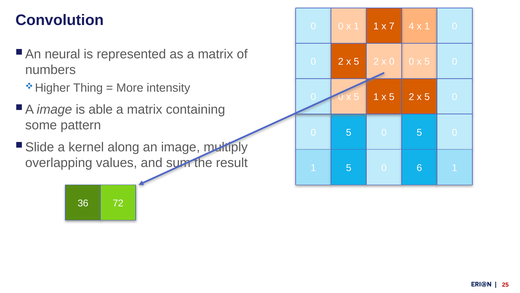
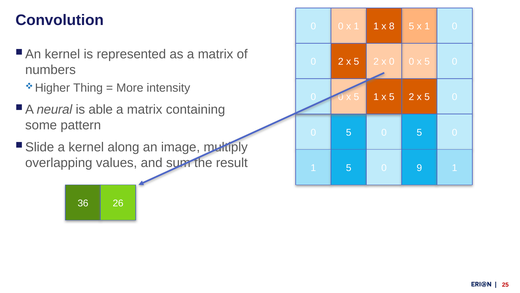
Convolution 4: 4 -> 5 (411, 26)
7: 7 -> 8 (392, 26)
neural: neural -> kernel (62, 54)
image: image -> neural (54, 109)
6: 6 -> 9 (419, 168)
72: 72 -> 26 (118, 203)
